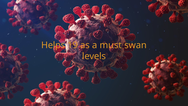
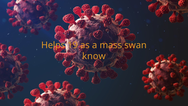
must: must -> mass (111, 45)
levels: levels -> know (94, 56)
